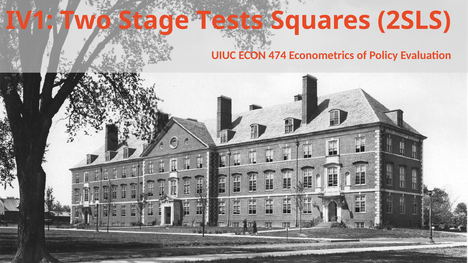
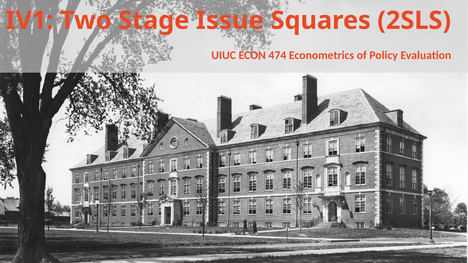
Tests: Tests -> Issue (230, 21)
